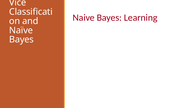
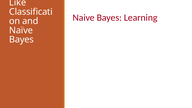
Vice: Vice -> Like (18, 3)
